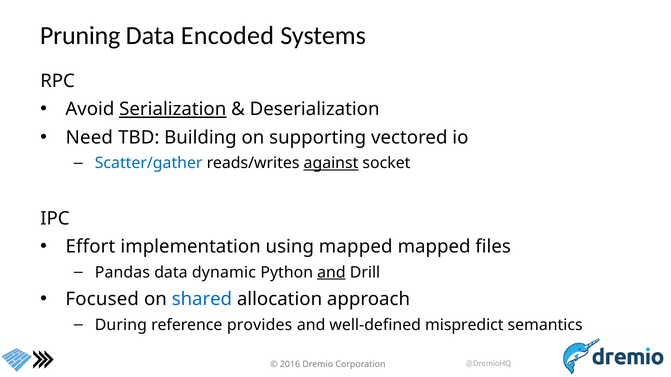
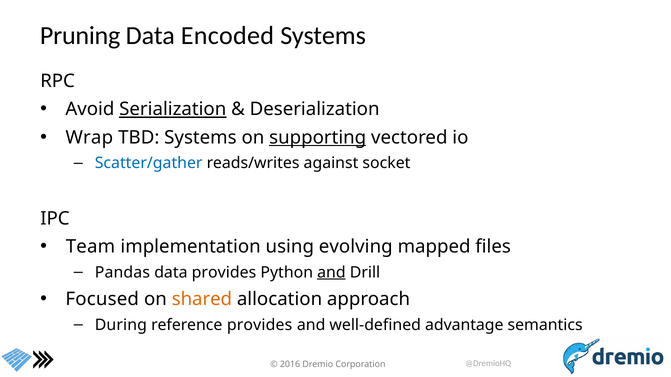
Need: Need -> Wrap (89, 138)
TBD Building: Building -> Systems (200, 138)
supporting underline: none -> present (318, 138)
against underline: present -> none (331, 163)
Effort: Effort -> Team (90, 247)
using mapped: mapped -> evolving (356, 247)
data dynamic: dynamic -> provides (224, 273)
shared colour: blue -> orange (202, 300)
mispredict: mispredict -> advantage (464, 325)
